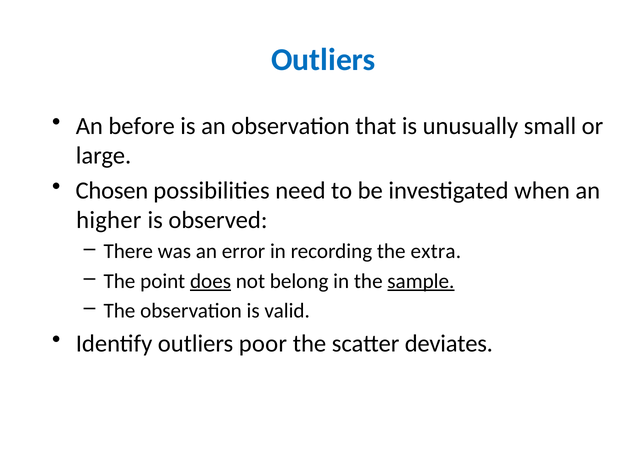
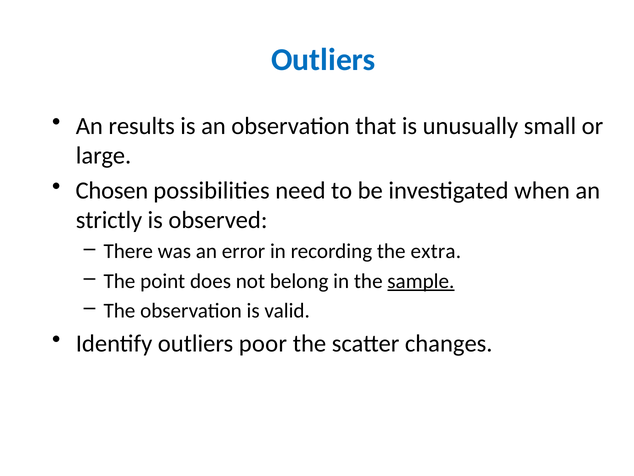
before: before -> results (142, 126)
higher: higher -> strictly (109, 220)
does underline: present -> none (211, 281)
deviates: deviates -> changes (449, 343)
